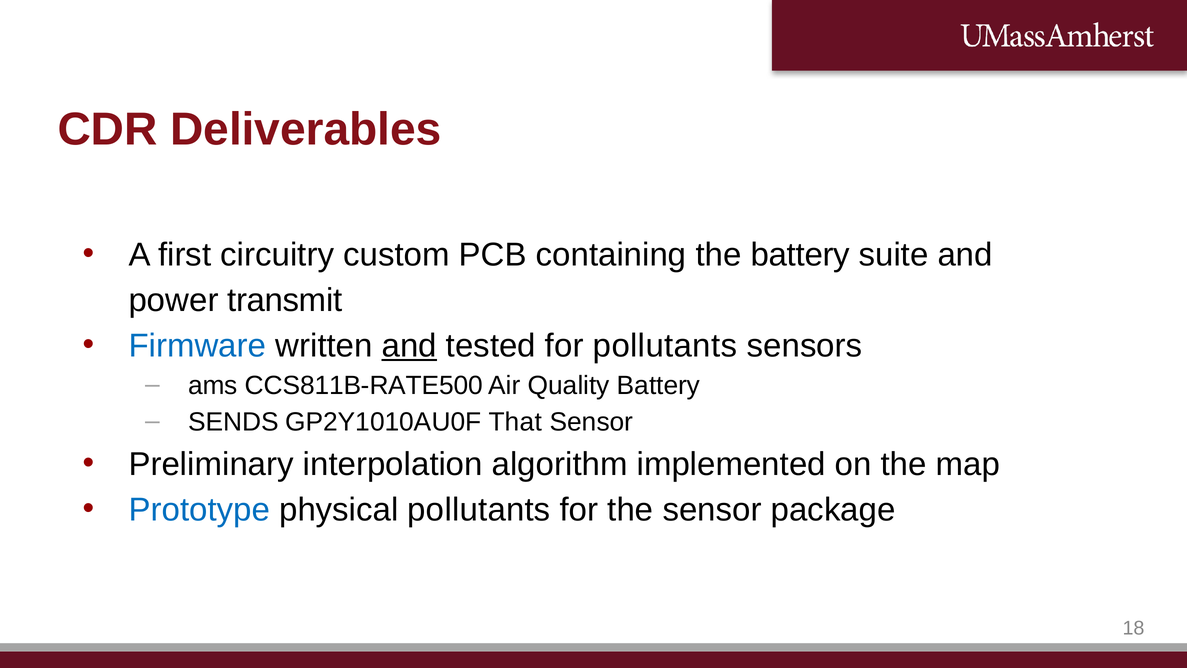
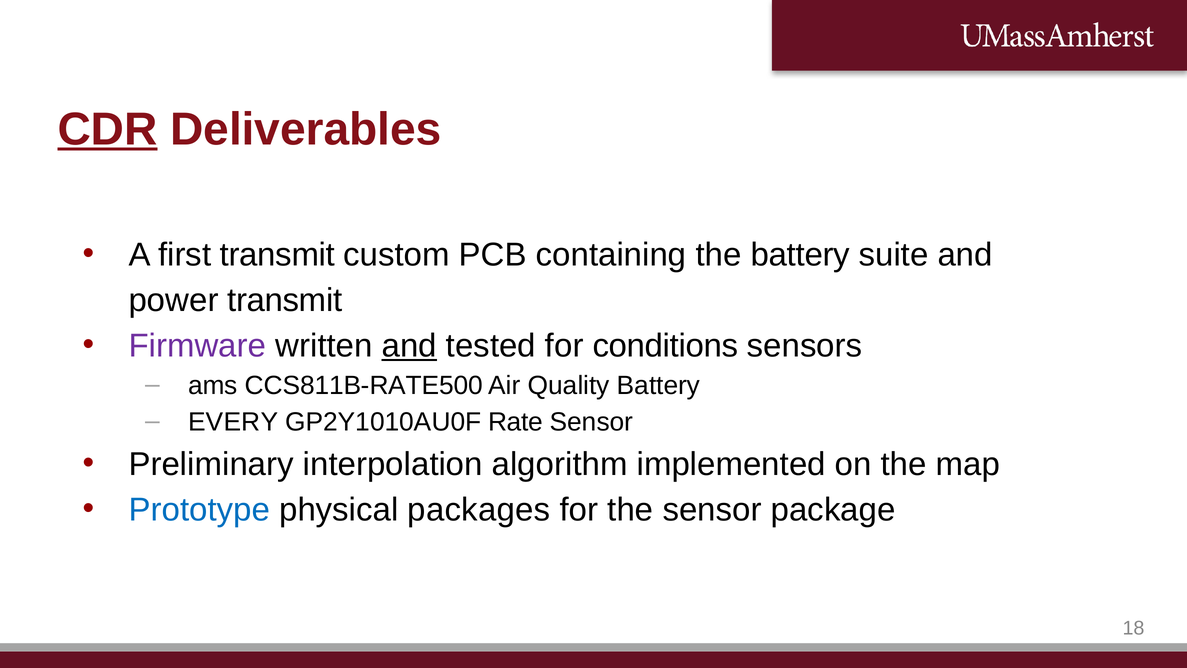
CDR underline: none -> present (107, 129)
first circuitry: circuitry -> transmit (277, 255)
Firmware colour: blue -> purple (197, 346)
for pollutants: pollutants -> conditions (665, 346)
SENDS: SENDS -> EVERY (233, 422)
That: That -> Rate (516, 422)
physical pollutants: pollutants -> packages (479, 509)
